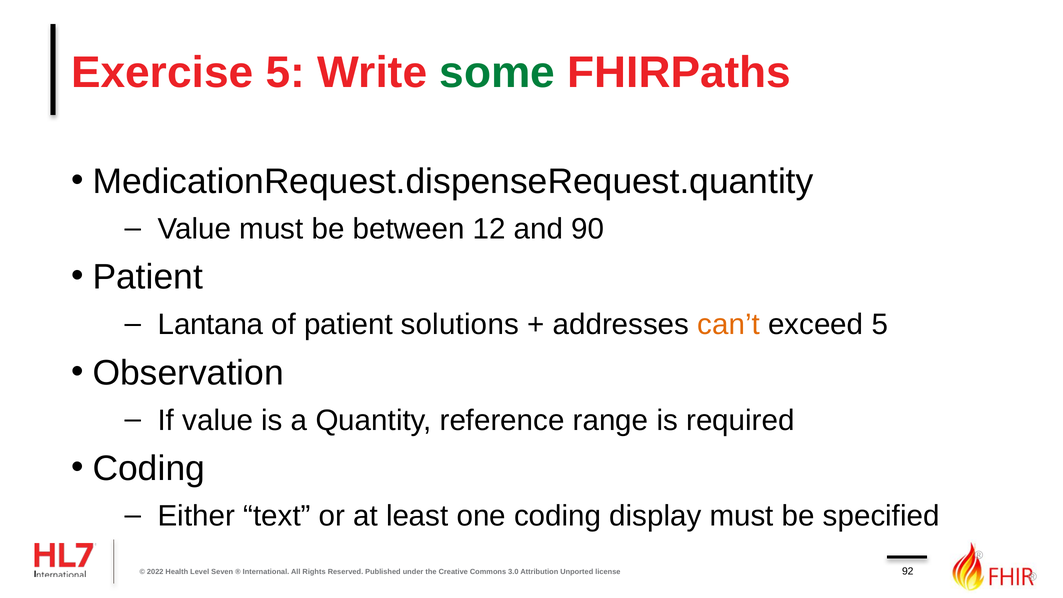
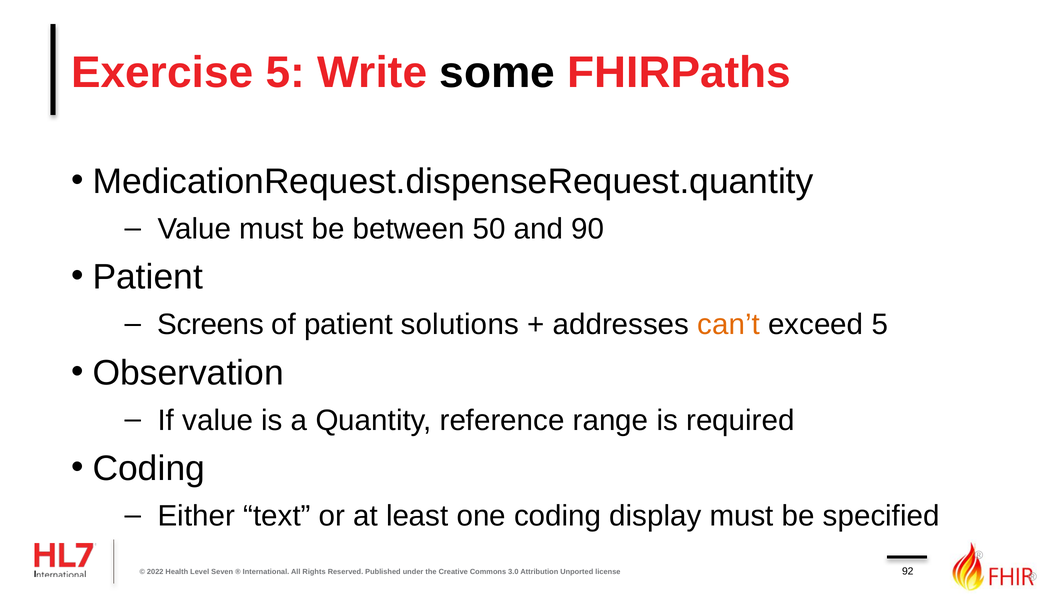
some colour: green -> black (497, 72)
12: 12 -> 50 (489, 229)
Lantana: Lantana -> Screens (211, 325)
